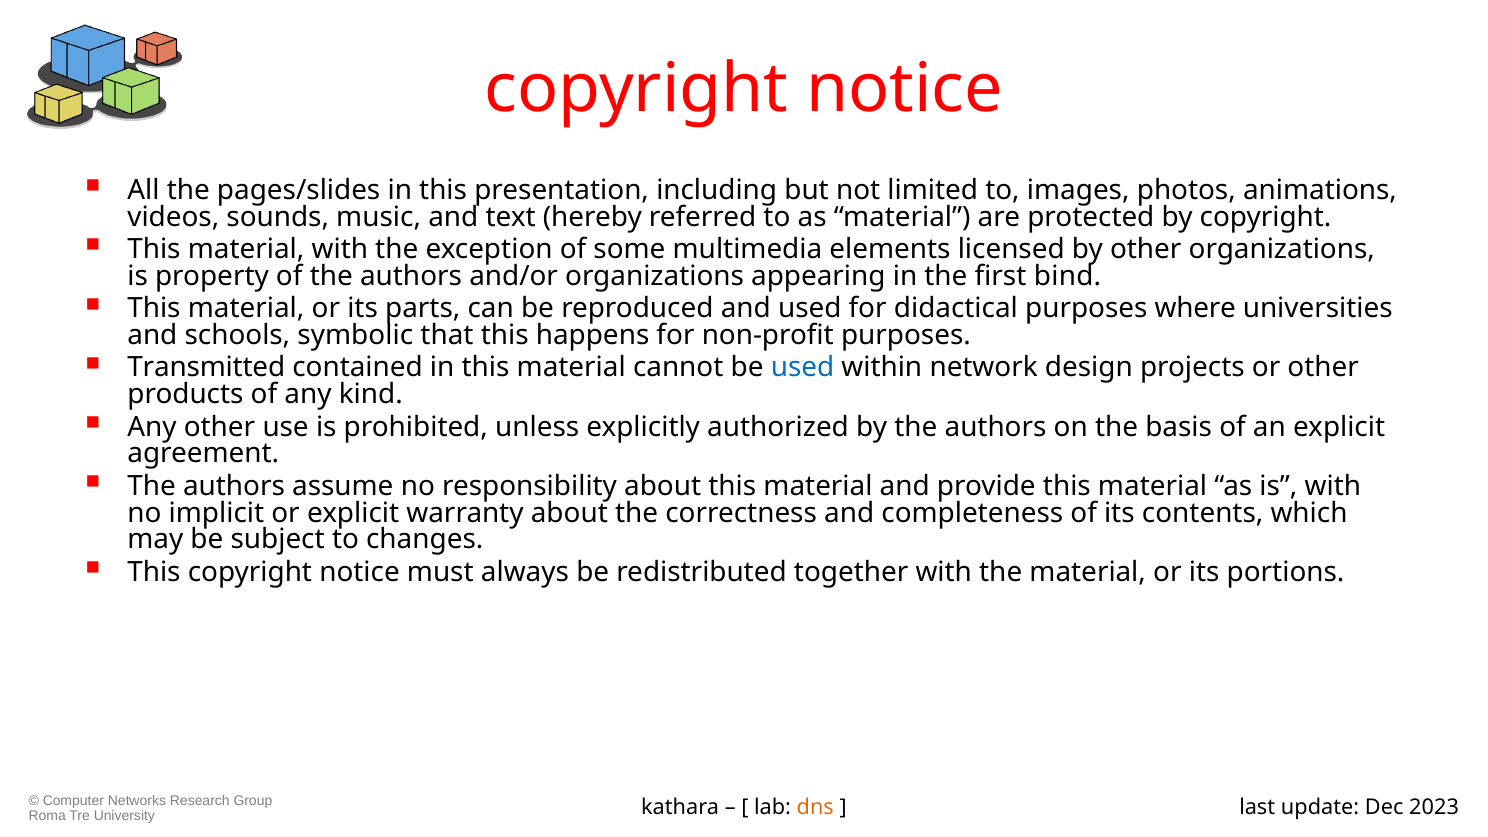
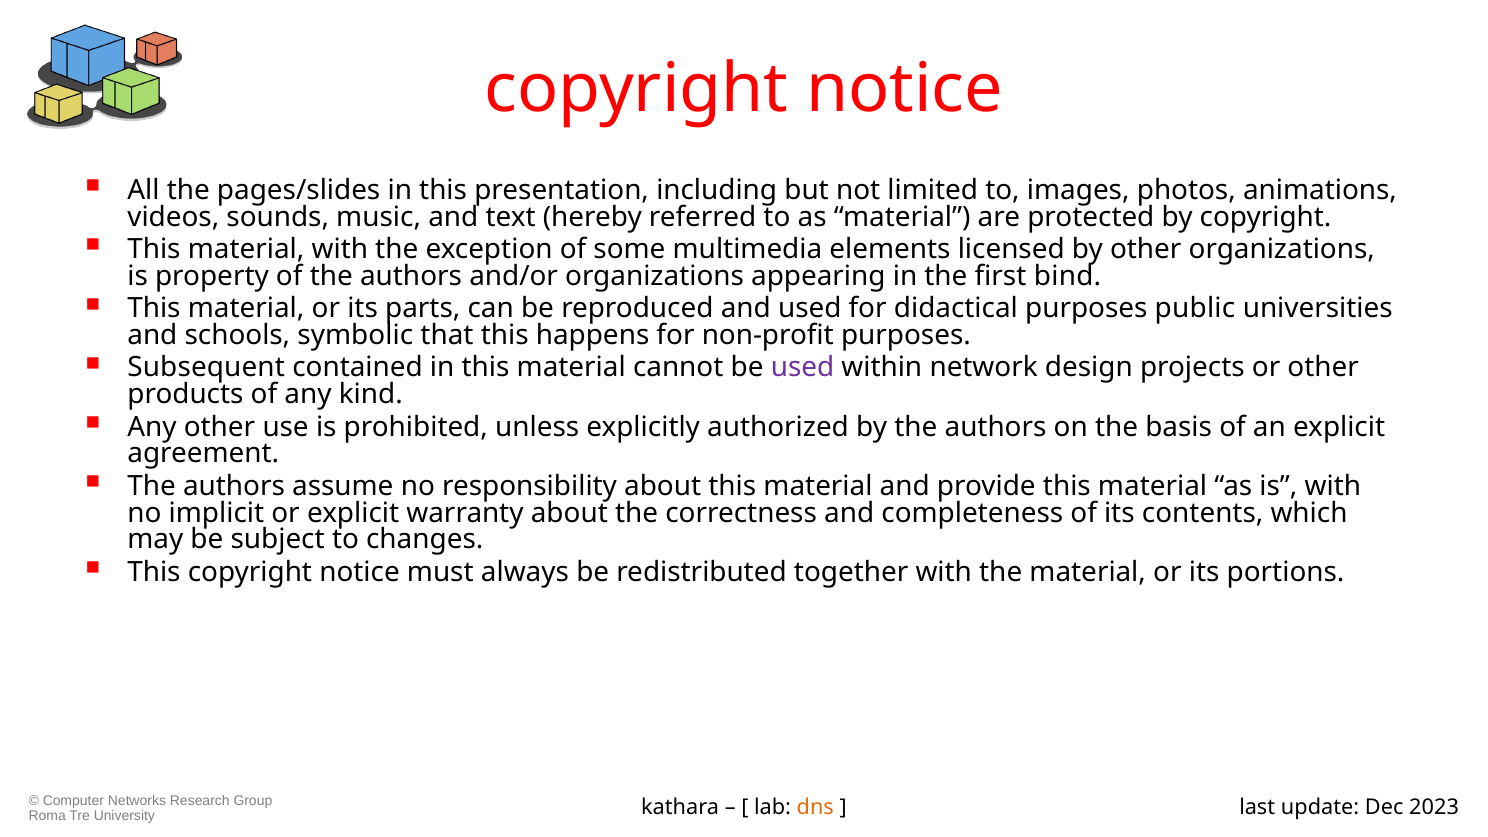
where: where -> public (1195, 309)
Transmitted: Transmitted -> Subsequent (206, 368)
used colour: blue -> purple (803, 368)
